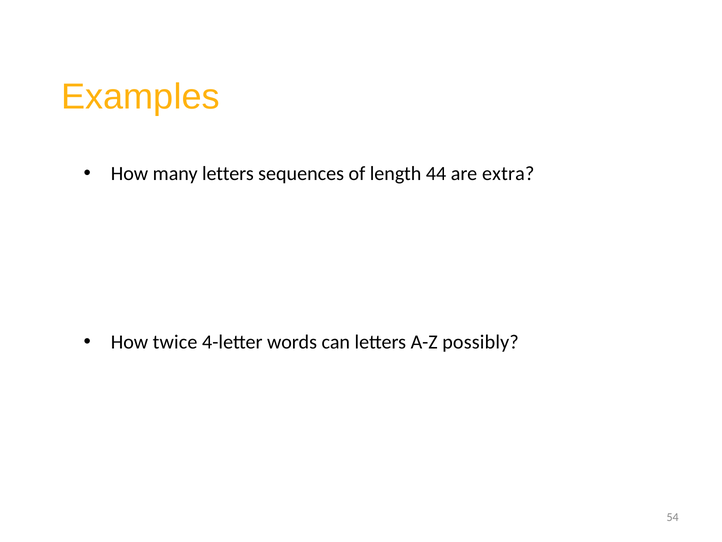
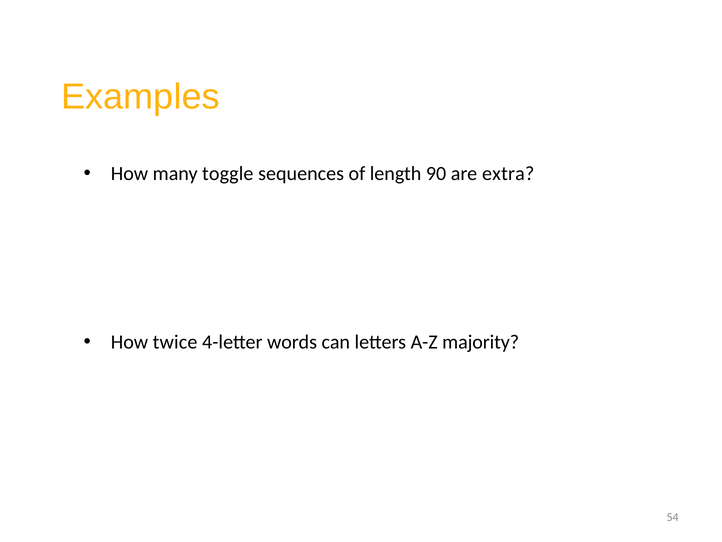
many letters: letters -> toggle (228, 173)
44: 44 -> 90 (436, 173)
possibly: possibly -> majority (481, 342)
